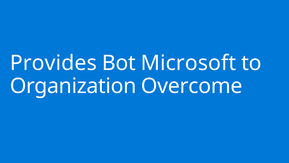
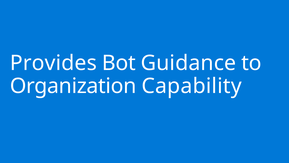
Microsoft: Microsoft -> Guidance (188, 63)
Overcome: Overcome -> Capability (192, 86)
